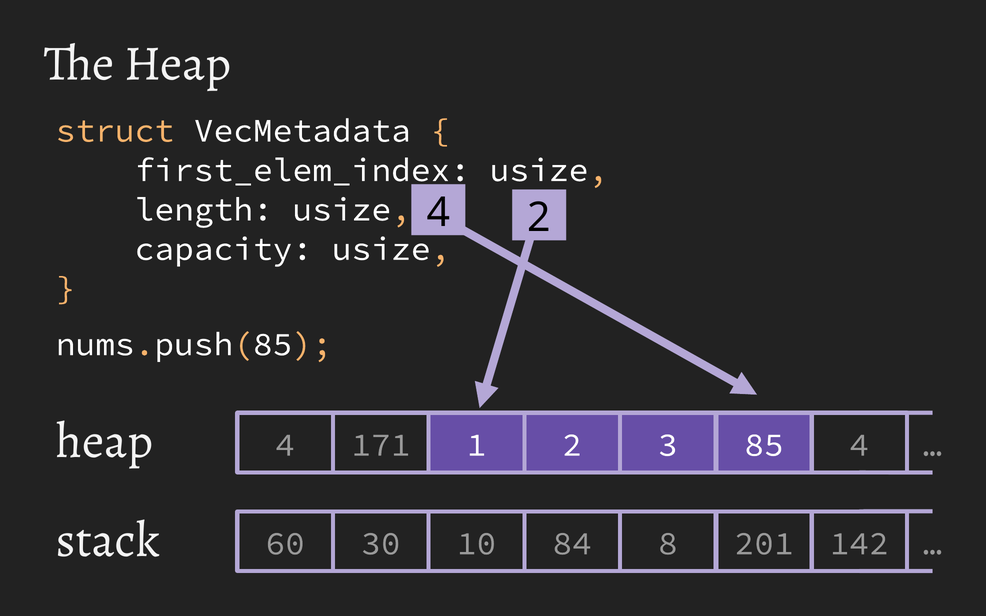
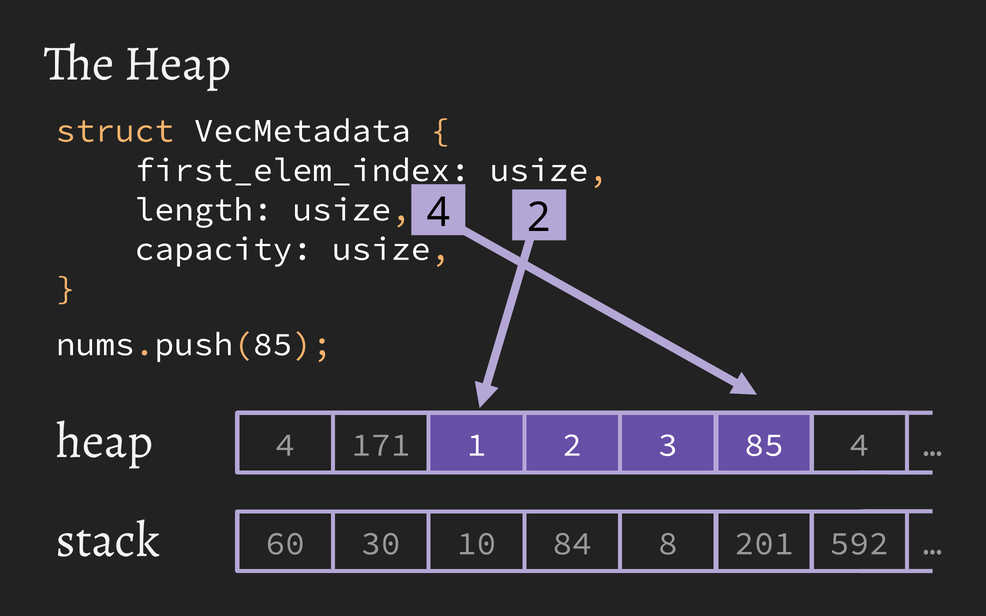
142: 142 -> 592 (859, 544)
